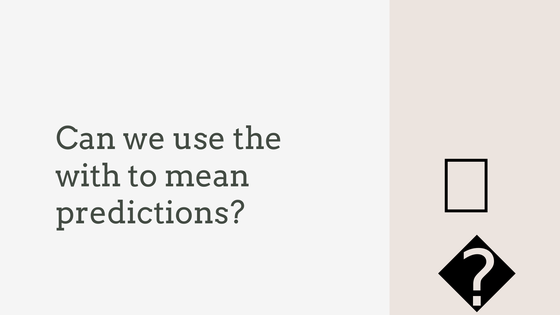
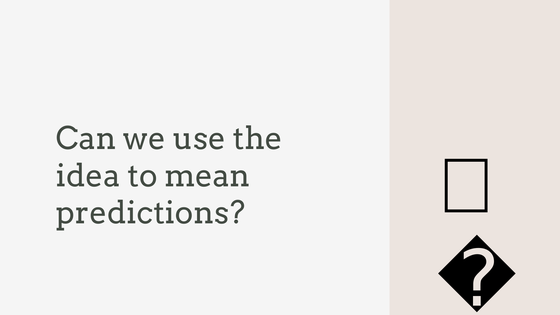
with: with -> idea (88, 176)
